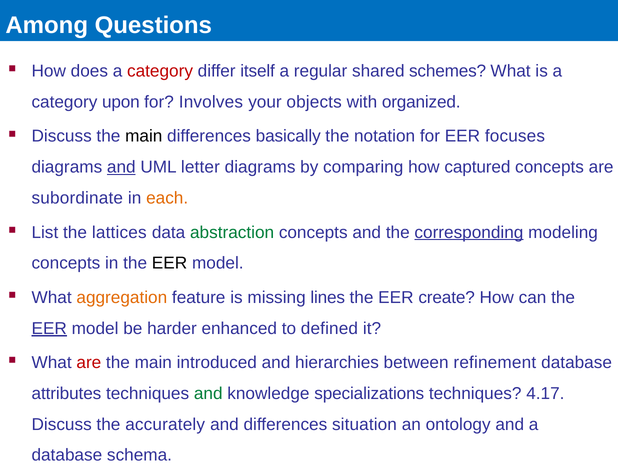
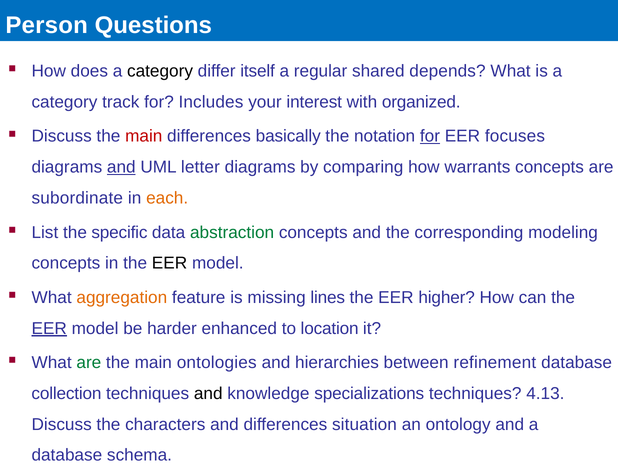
Among: Among -> Person (47, 25)
category colour: red -> black (160, 71)
schemes: schemes -> depends (447, 71)
upon: upon -> track (121, 102)
Involves: Involves -> Includes (211, 102)
objects: objects -> interest (314, 102)
main colour: black -> red (144, 136)
for underline: none -> present (430, 136)
captured: captured -> warrants (477, 167)
lattices: lattices -> specific (119, 233)
corresponding underline: present -> none (469, 233)
create: create -> higher (447, 298)
defined: defined -> location (330, 329)
are colour: red -> green (89, 363)
introduced: introduced -> ontologies (217, 363)
attributes: attributes -> collection (66, 394)
and colour: green -> black (208, 394)
4.17: 4.17 -> 4.13 (545, 394)
accurately: accurately -> characters (165, 425)
